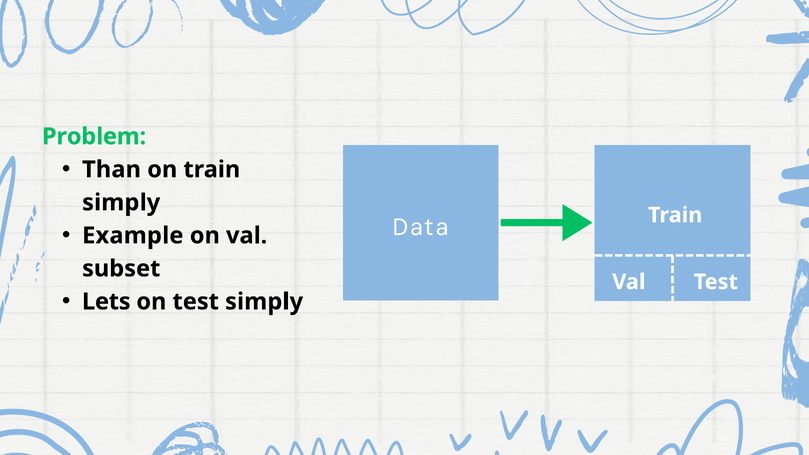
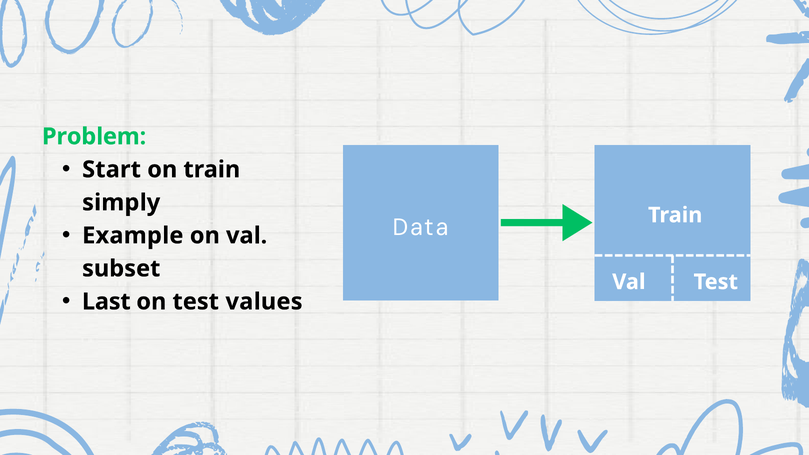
Than: Than -> Start (112, 170)
Lets: Lets -> Last (106, 302)
test simply: simply -> values (264, 302)
